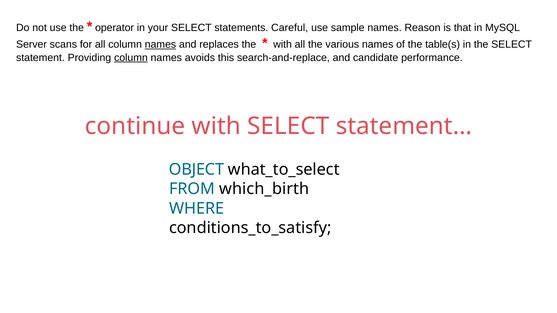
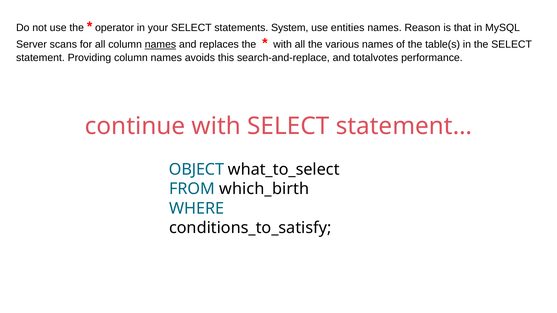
Careful: Careful -> System (290, 28)
sample: sample -> entities (348, 28)
column underline: present -> none (131, 58)
candidate: candidate -> totalvotes (376, 58)
